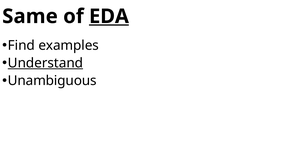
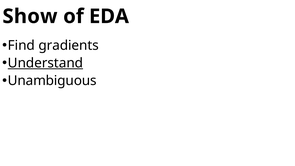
Same: Same -> Show (30, 16)
EDA underline: present -> none (109, 16)
examples: examples -> gradients (69, 45)
